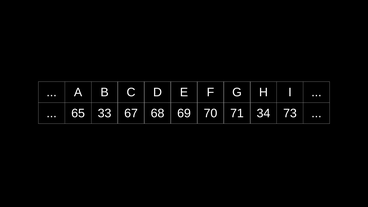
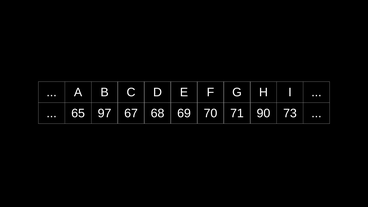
33: 33 -> 97 (105, 113)
34: 34 -> 90 (263, 113)
